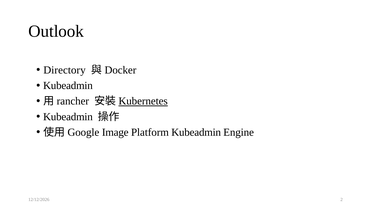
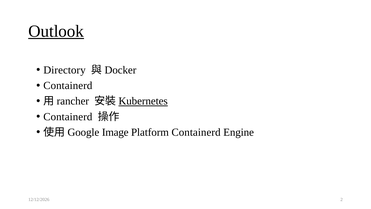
Outlook underline: none -> present (56, 31)
Kubeadmin: Kubeadmin -> Containerd (68, 85)
Kubeadmin: Kubeadmin -> Containerd (68, 117)
Platform Kubeadmin: Kubeadmin -> Containerd (196, 132)
